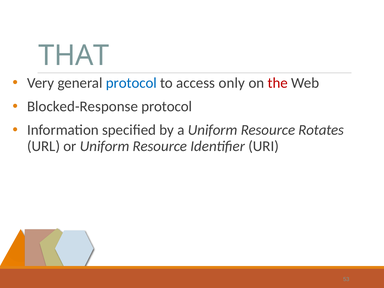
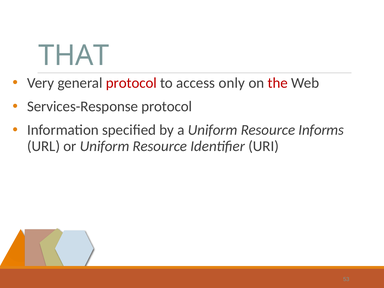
protocol colour: blue -> red (131, 83)
Blocked-Response: Blocked-Response -> Services-Response (83, 106)
Rotates: Rotates -> Informs (321, 130)
